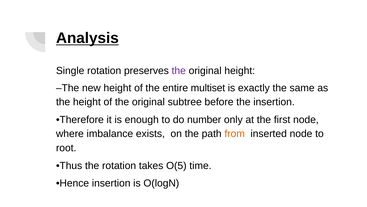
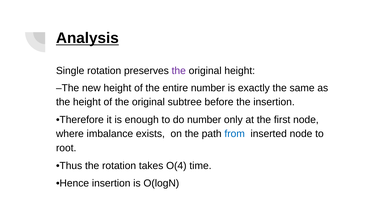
entire multiset: multiset -> number (208, 88)
from colour: orange -> blue (235, 134)
O(5: O(5 -> O(4 (176, 165)
